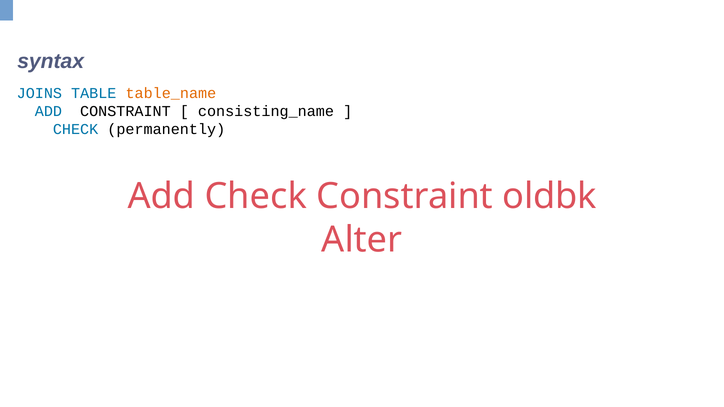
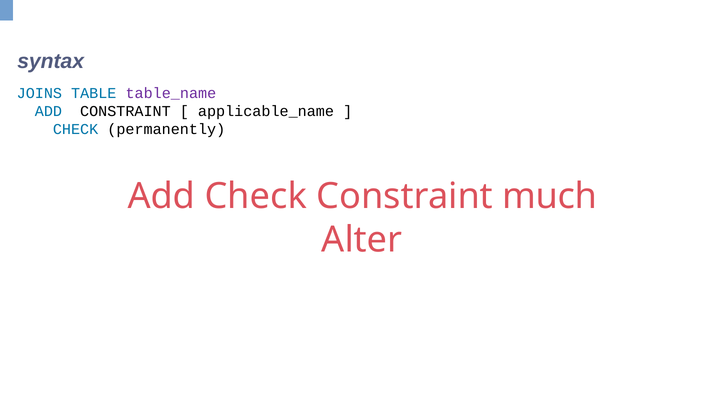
table_name colour: orange -> purple (171, 93)
consisting_name: consisting_name -> applicable_name (266, 111)
oldbk: oldbk -> much (549, 196)
